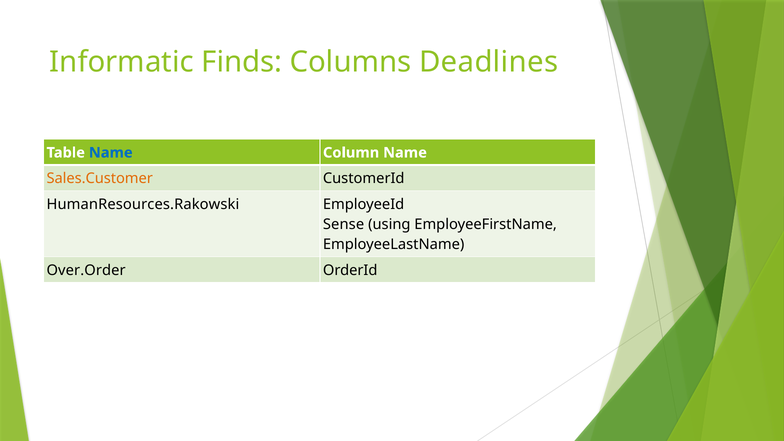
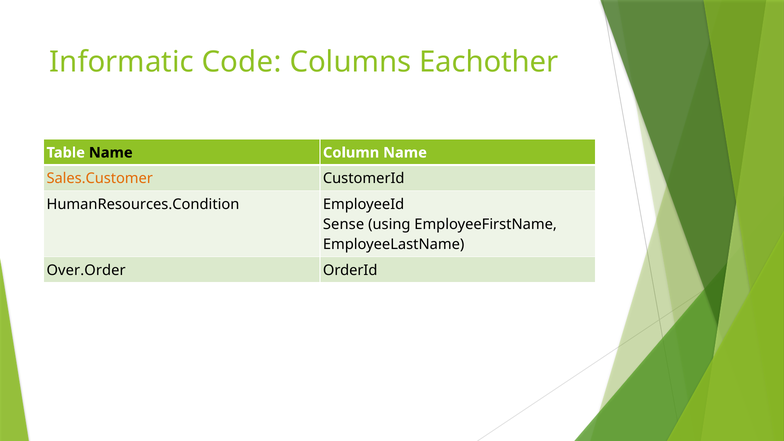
Finds: Finds -> Code (242, 62)
Deadlines: Deadlines -> Eachother (489, 62)
Name colour: blue -> black (111, 153)
HumanResources.Rakowski: HumanResources.Rakowski -> HumanResources.Condition (143, 205)
